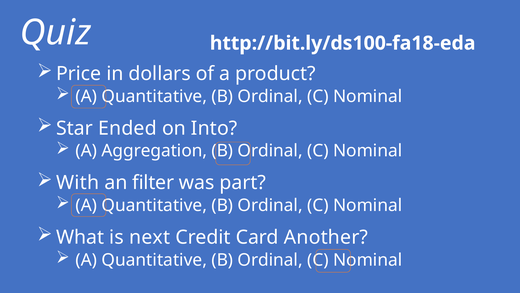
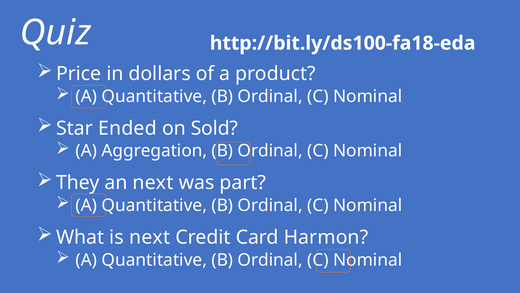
Into: Into -> Sold (214, 128)
With: With -> They (78, 182)
an filter: filter -> next (153, 182)
Another: Another -> Harmon (326, 237)
